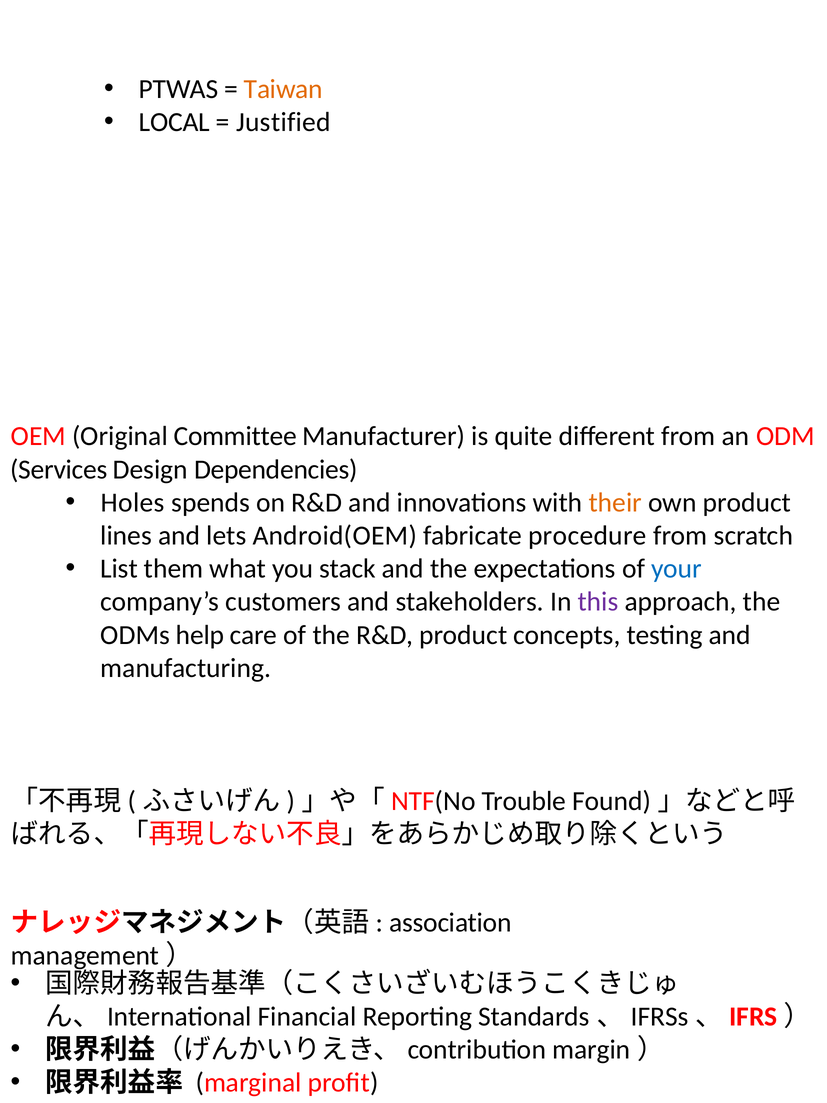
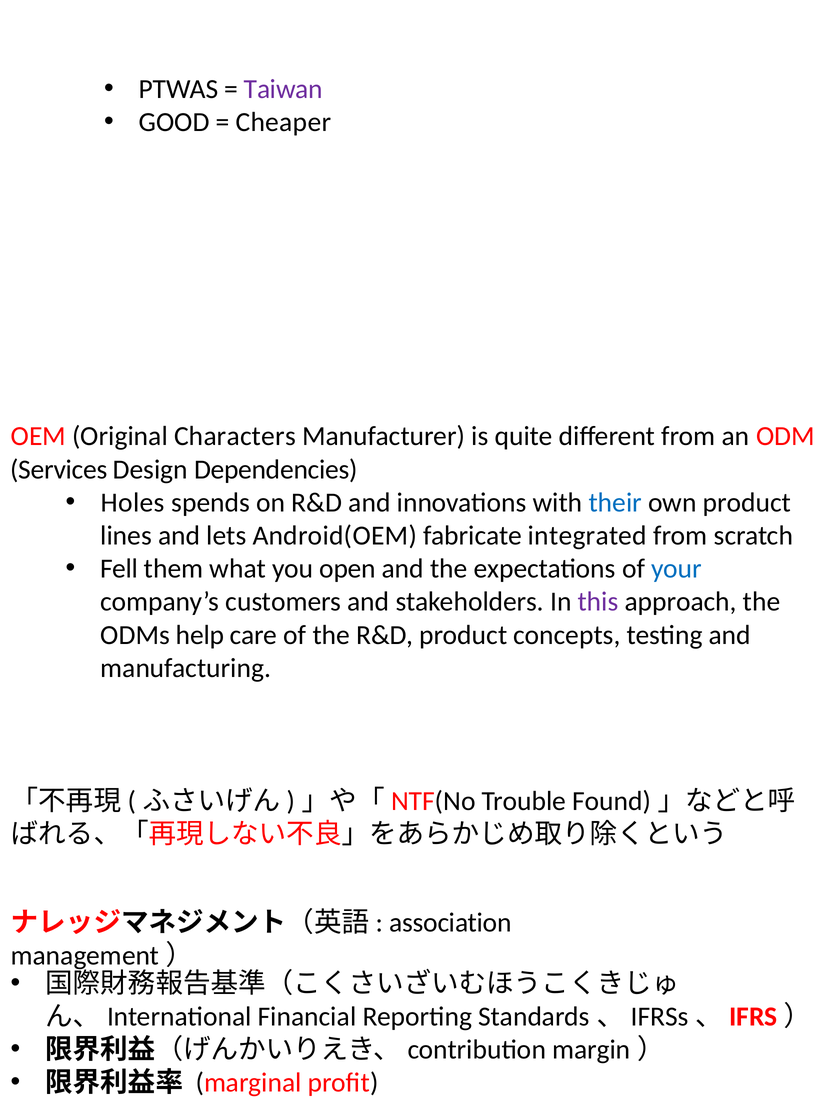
Taiwan colour: orange -> purple (283, 89)
LOCAL: LOCAL -> GOOD (174, 122)
Justified: Justified -> Cheaper (284, 122)
Committee: Committee -> Characters (235, 436)
their colour: orange -> blue (615, 502)
procedure: procedure -> integrated (587, 536)
List: List -> Fell (119, 569)
stack: stack -> open (348, 569)
